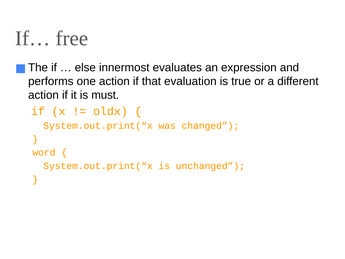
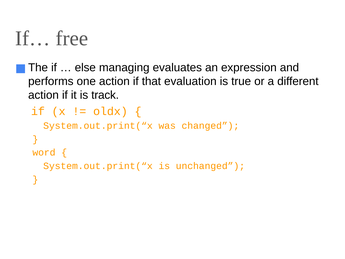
innermost: innermost -> managing (124, 67)
must: must -> track (105, 95)
